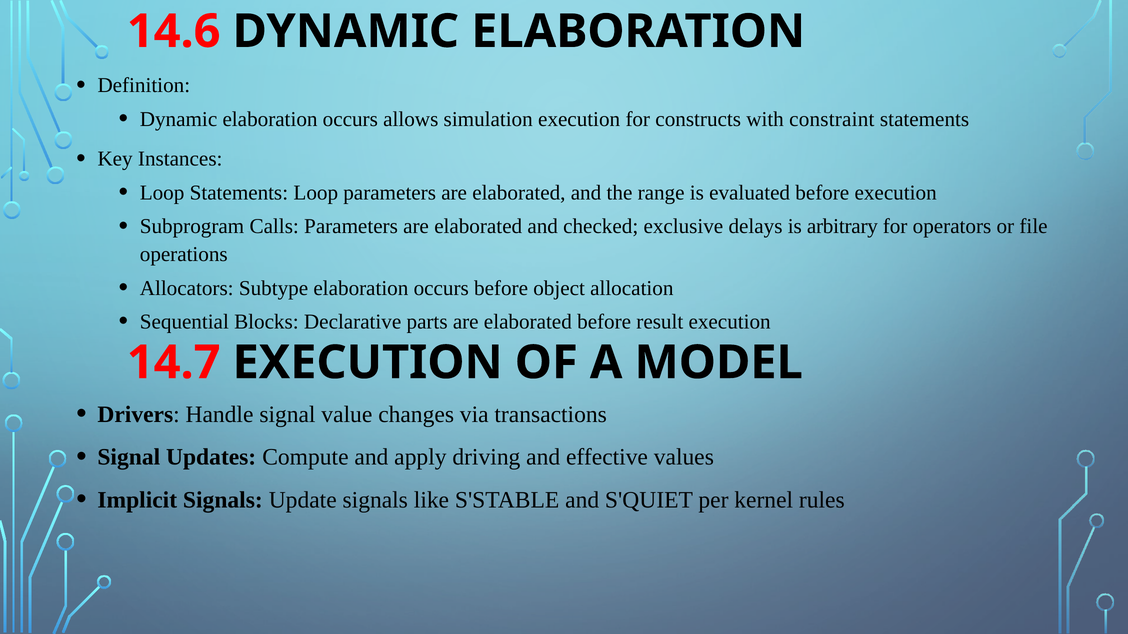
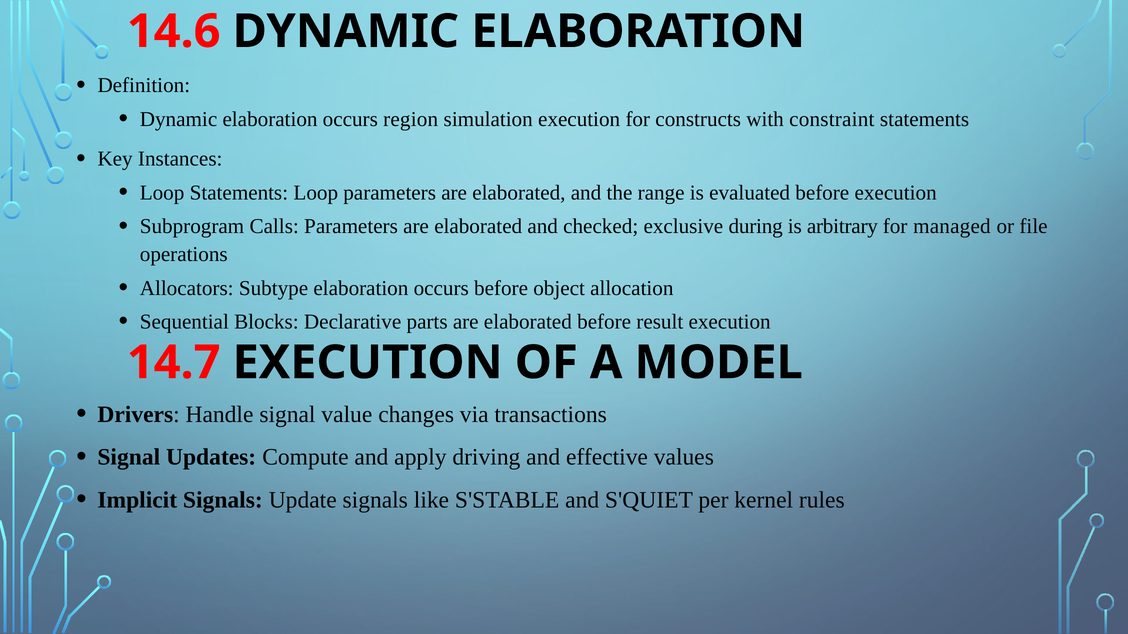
allows: allows -> region (411, 119)
delays: delays -> during (756, 227)
operators: operators -> managed (952, 227)
